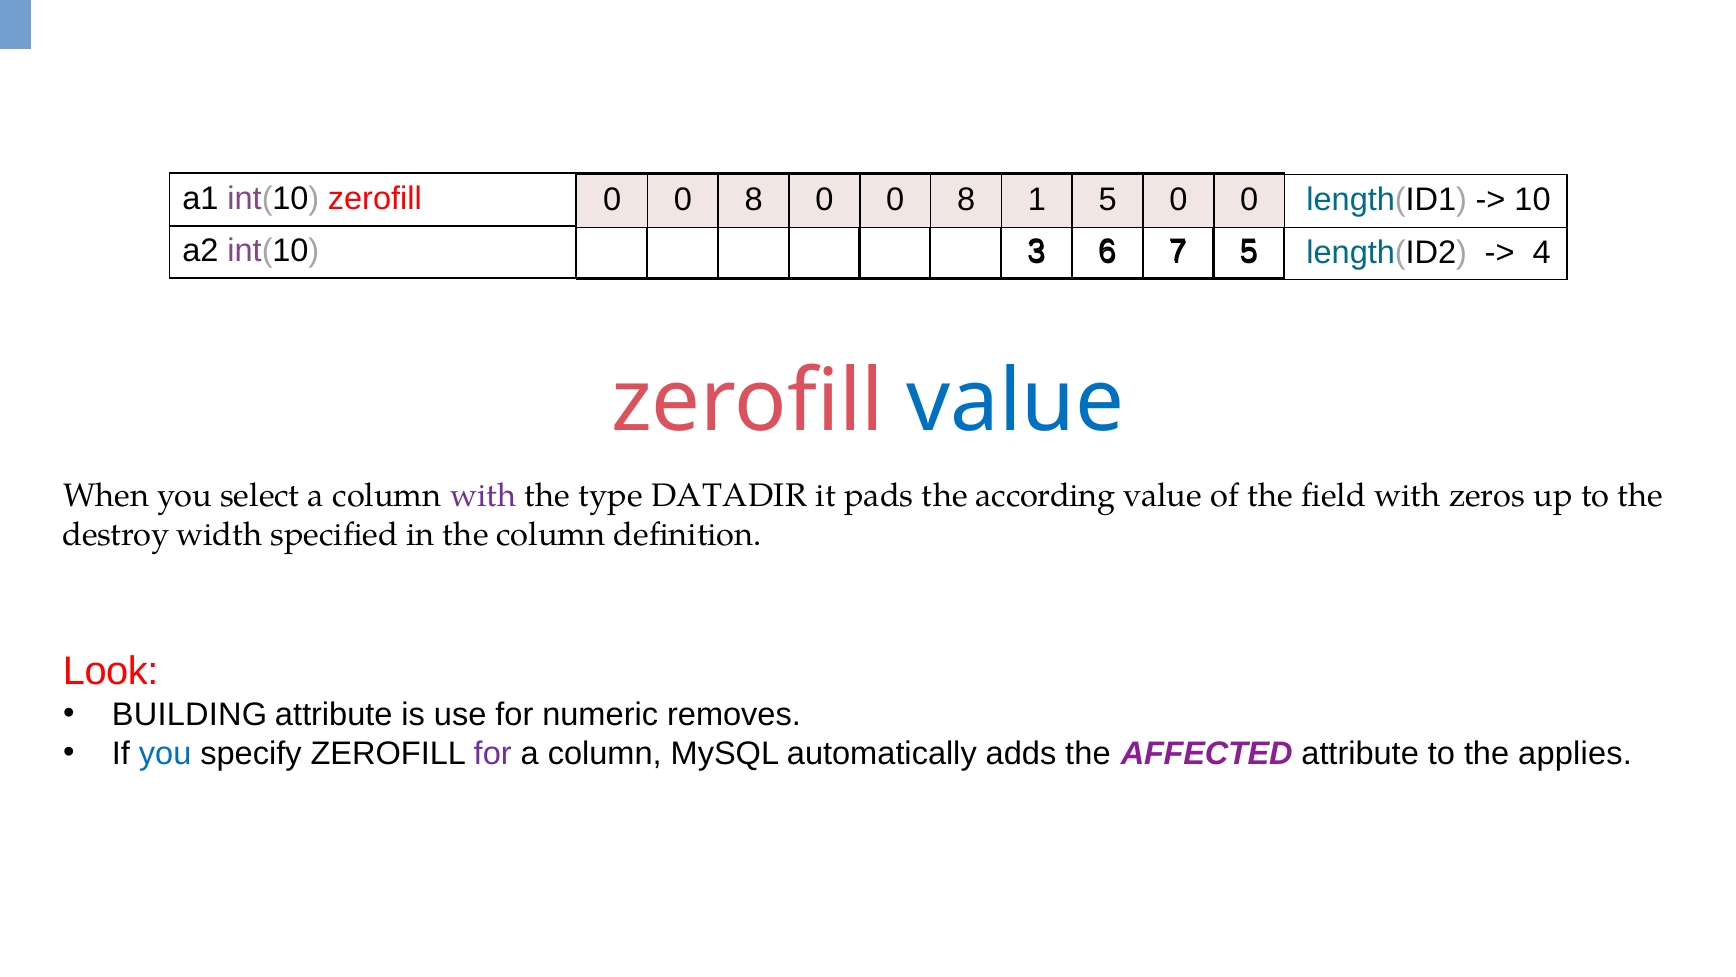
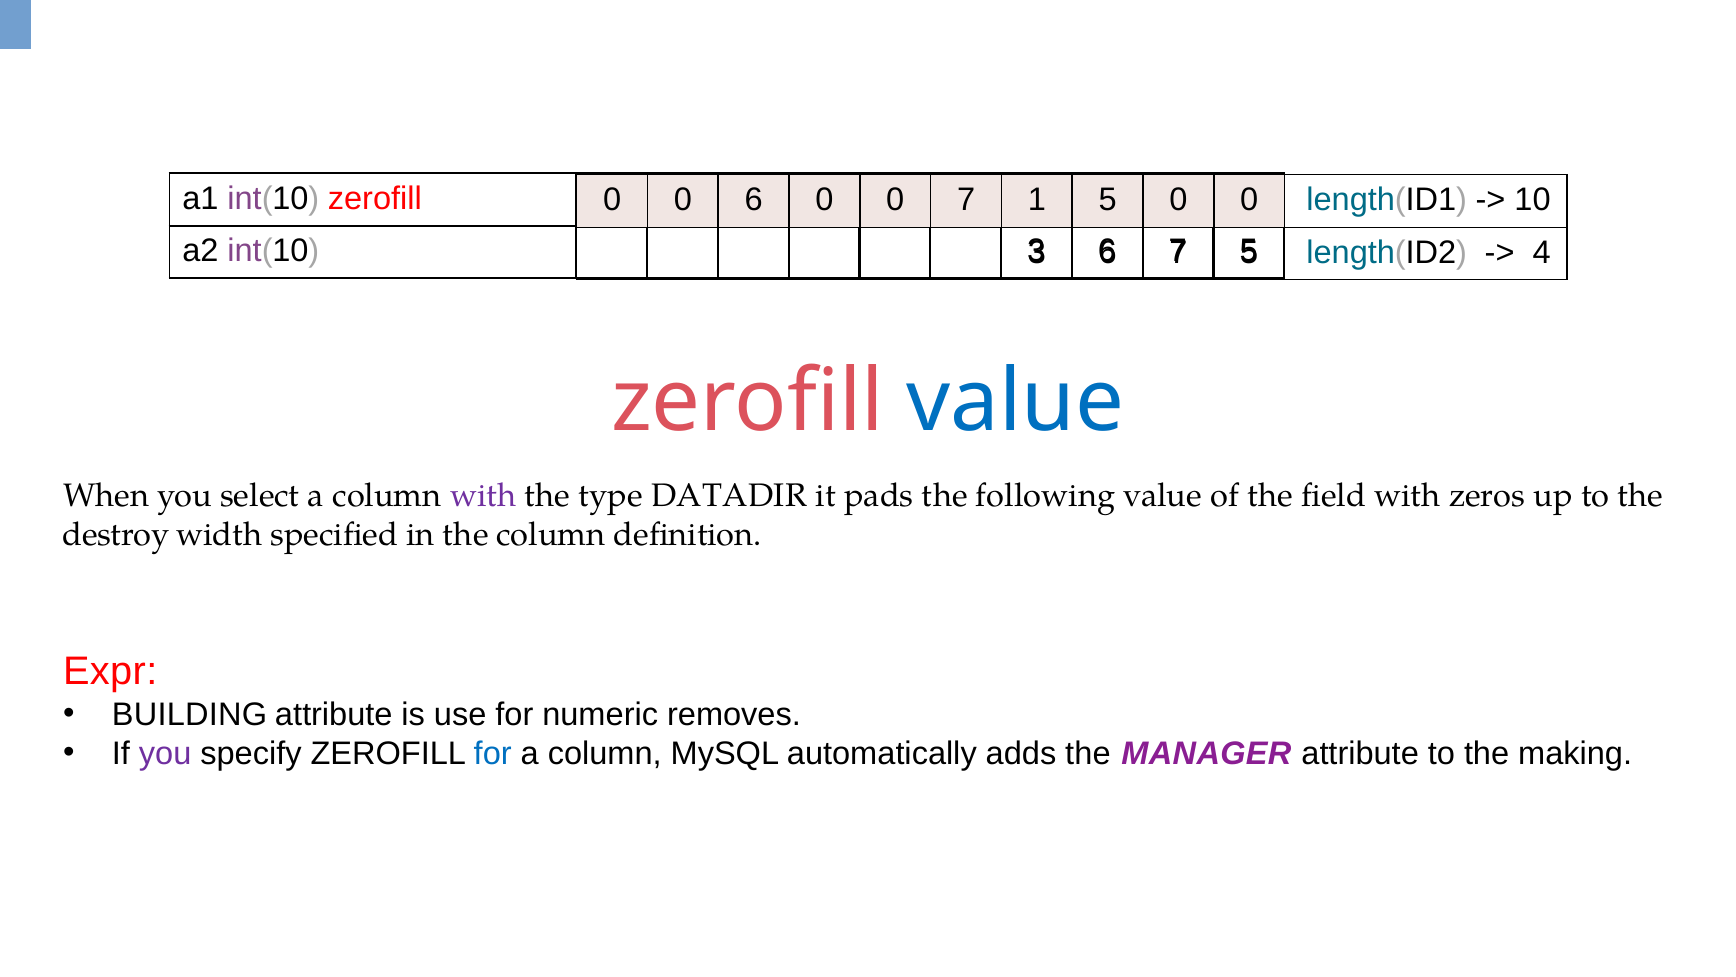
8: 8 -> 6 (754, 200)
8: 8 -> 7 (966, 200)
according: according -> following (1046, 496)
Look: Look -> Expr (110, 671)
you colour: blue -> purple (165, 753)
for colour: purple -> blue (493, 753)
AFFECTED: AFFECTED -> MANAGER (1206, 753)
applies: applies -> making (1575, 753)
